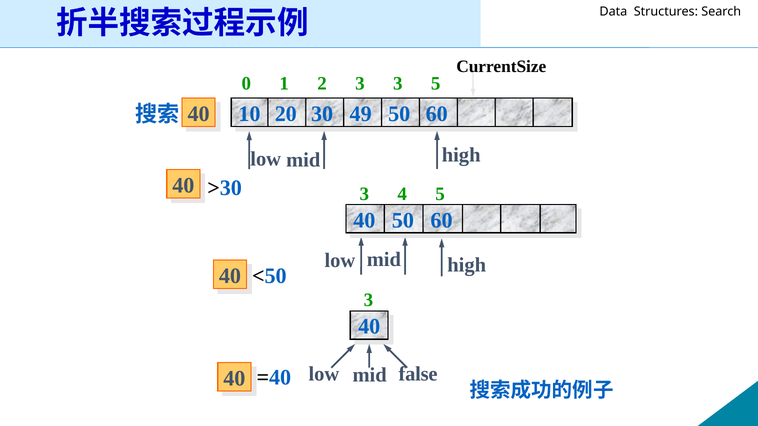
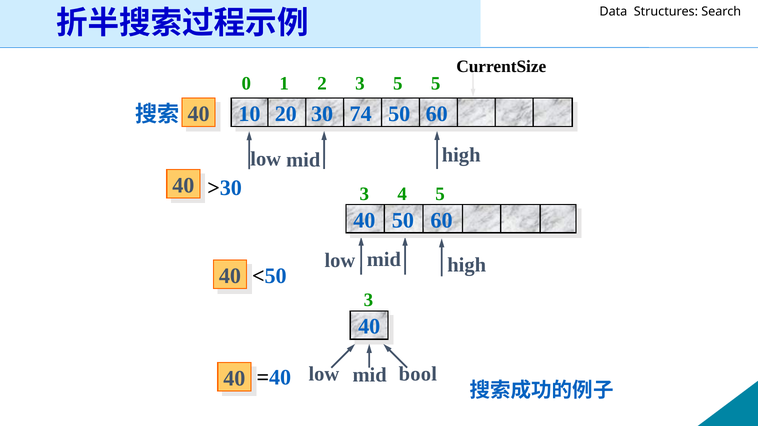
3 3: 3 -> 5 (398, 83)
49: 49 -> 74 (361, 114)
false: false -> bool (418, 374)
